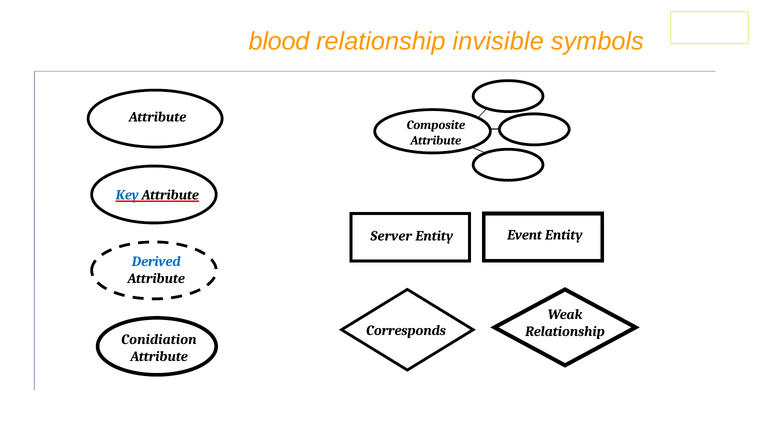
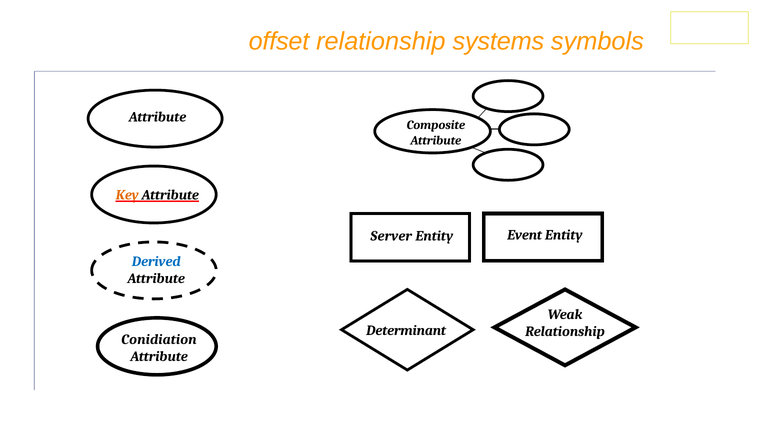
blood: blood -> offset (279, 41)
invisible: invisible -> systems (498, 41)
Key colour: blue -> orange (127, 195)
Corresponds: Corresponds -> Determinant (406, 331)
